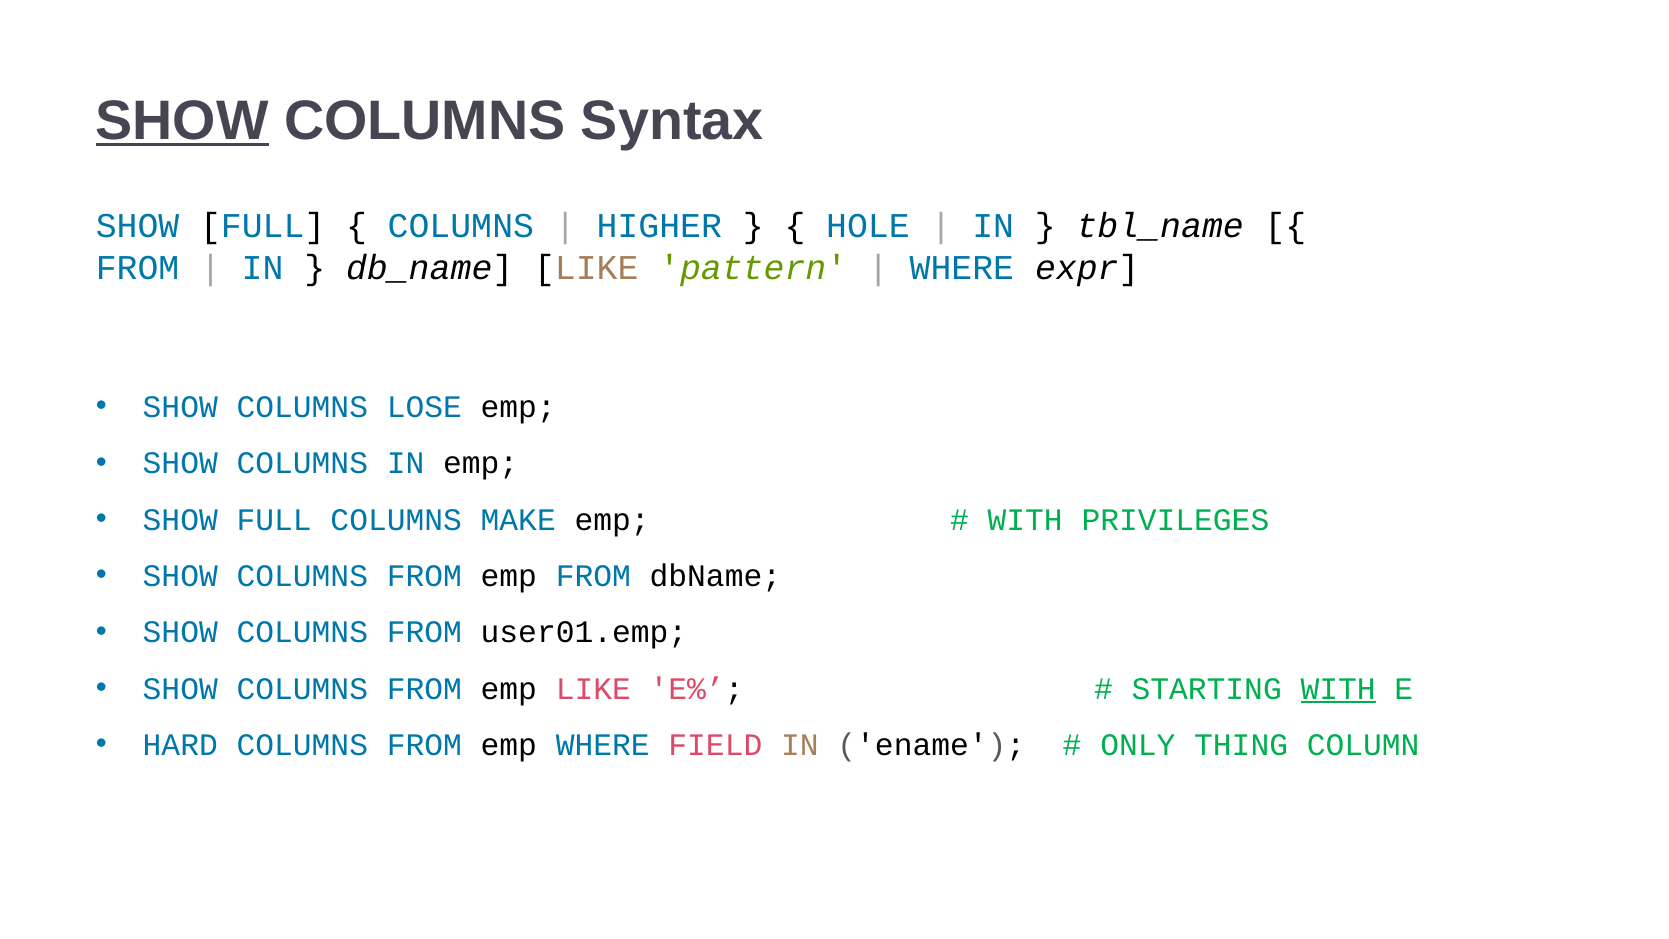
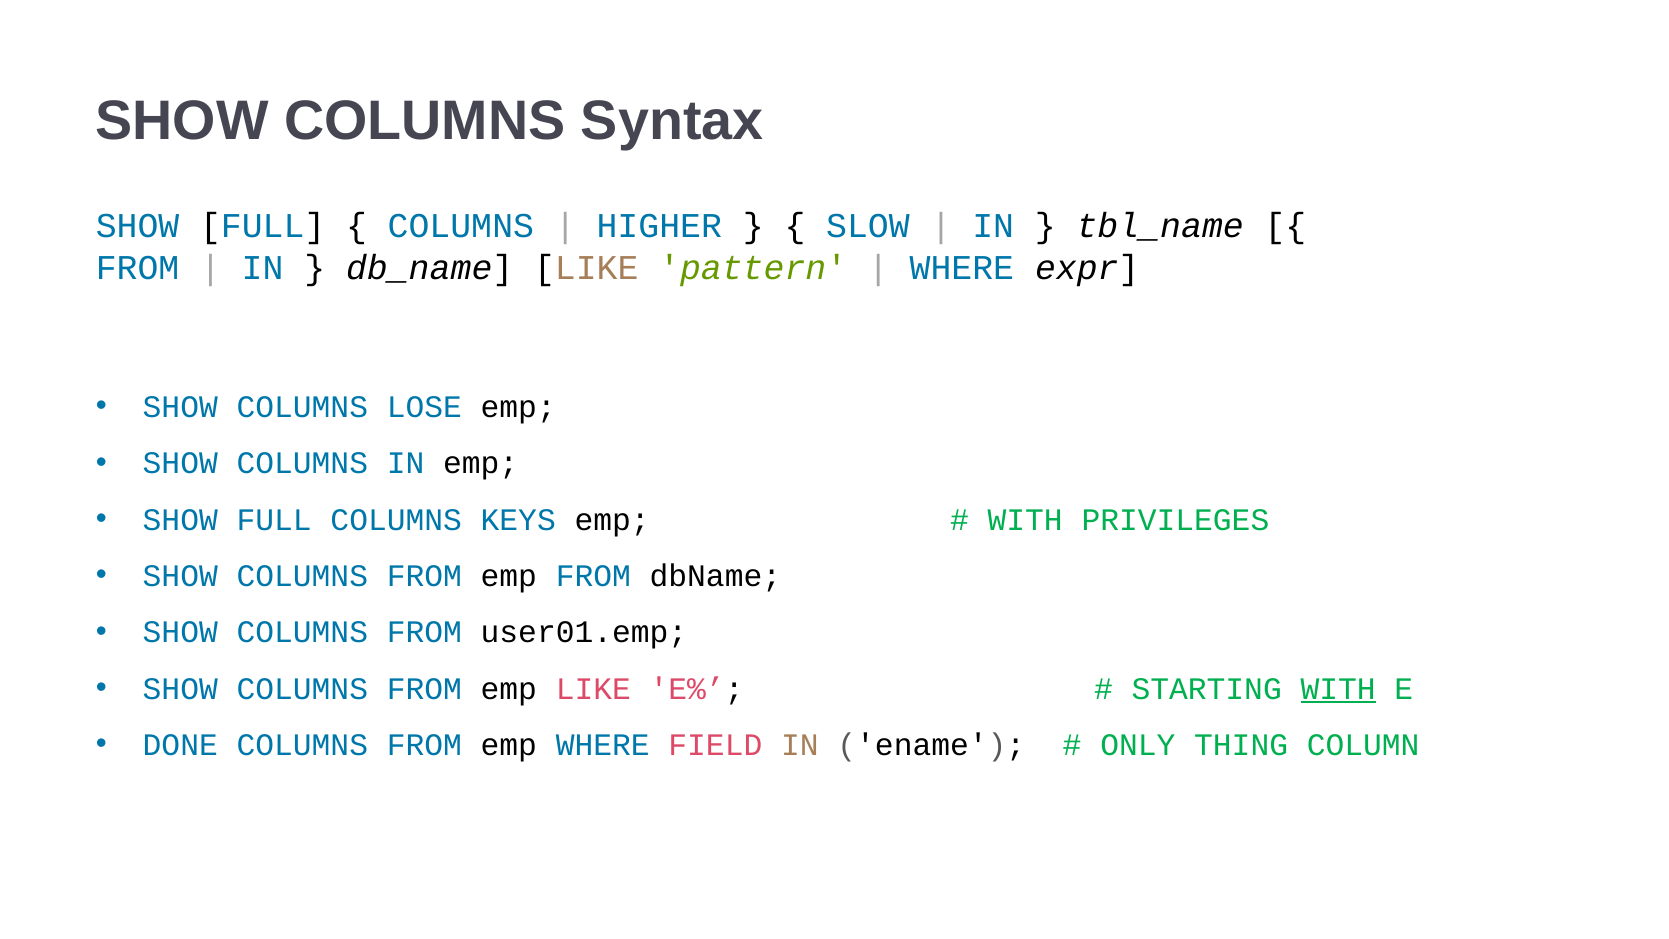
SHOW underline: present -> none (182, 121)
HOLE: HOLE -> SLOW (868, 226)
MAKE: MAKE -> KEYS (518, 520)
HARD: HARD -> DONE (180, 745)
